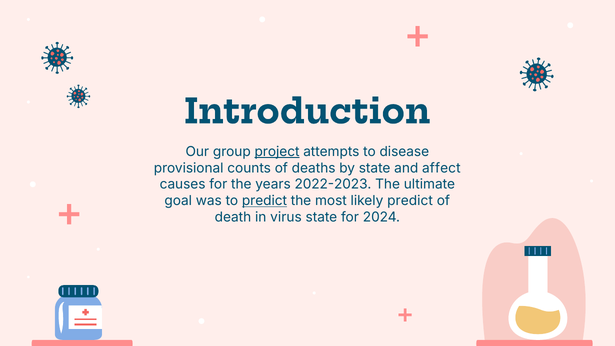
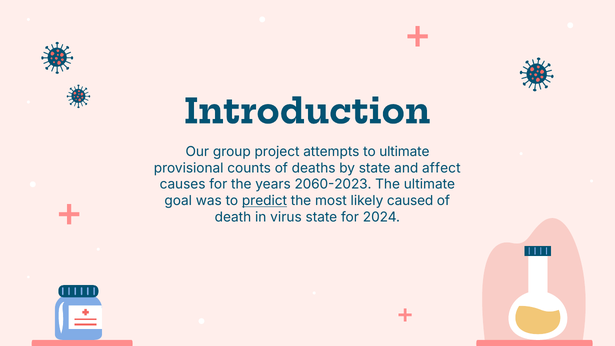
project underline: present -> none (277, 152)
to disease: disease -> ultimate (404, 152)
2022-2023: 2022-2023 -> 2060-2023 (333, 184)
likely predict: predict -> caused (410, 201)
